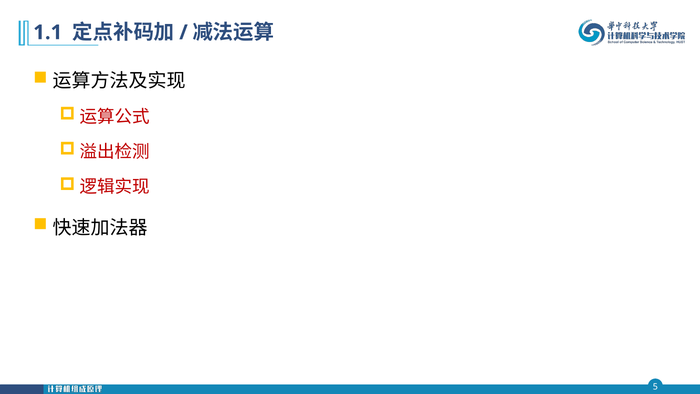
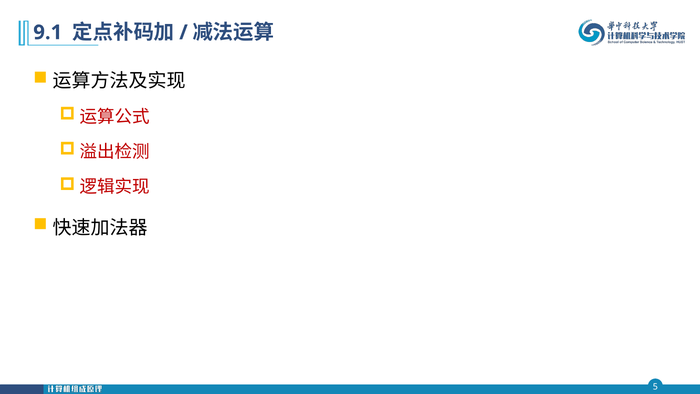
1.1: 1.1 -> 9.1 (48, 32)
